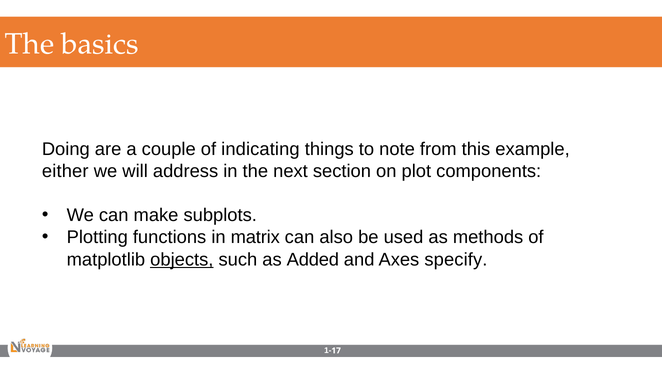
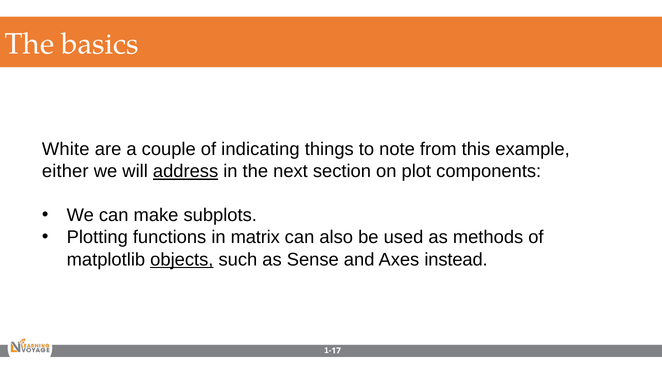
Doing: Doing -> White (66, 149)
address underline: none -> present (186, 172)
Added: Added -> Sense (313, 260)
specify: specify -> instead (456, 260)
